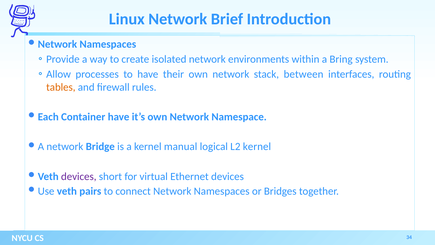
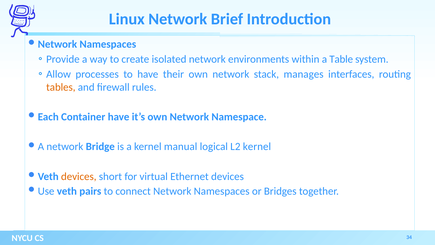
Bring: Bring -> Table (341, 59)
between: between -> manages (304, 74)
devices colour: purple -> orange (79, 176)
